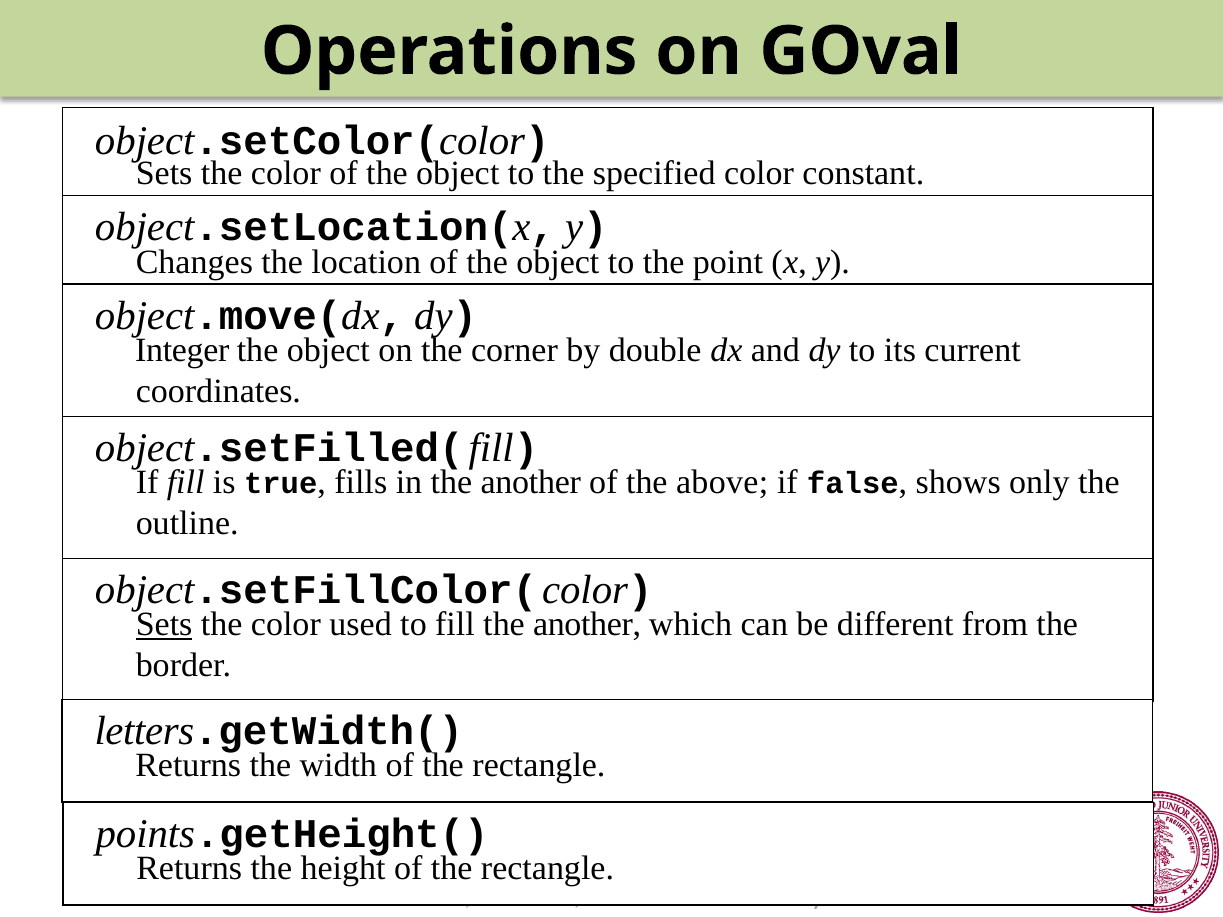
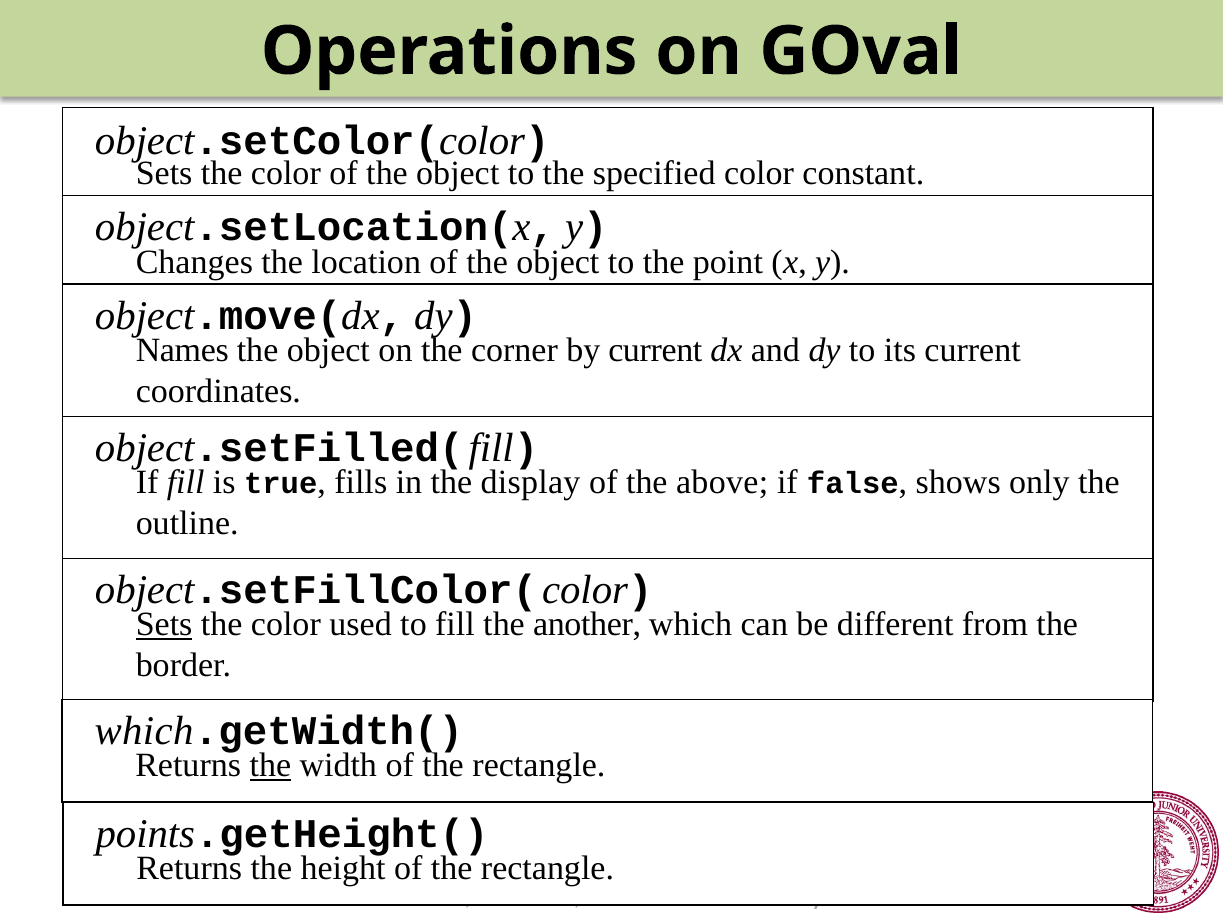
Integer: Integer -> Names (182, 350)
by double: double -> current (655, 350)
in the another: another -> display (531, 483)
letters: letters -> which (144, 731)
the underline: none -> present (270, 766)
